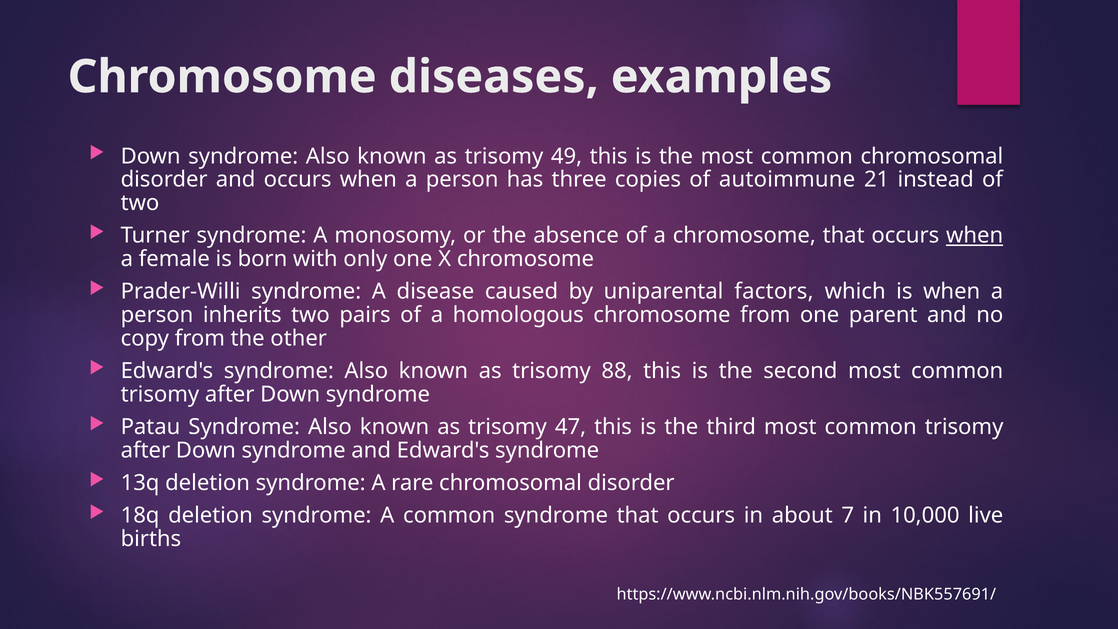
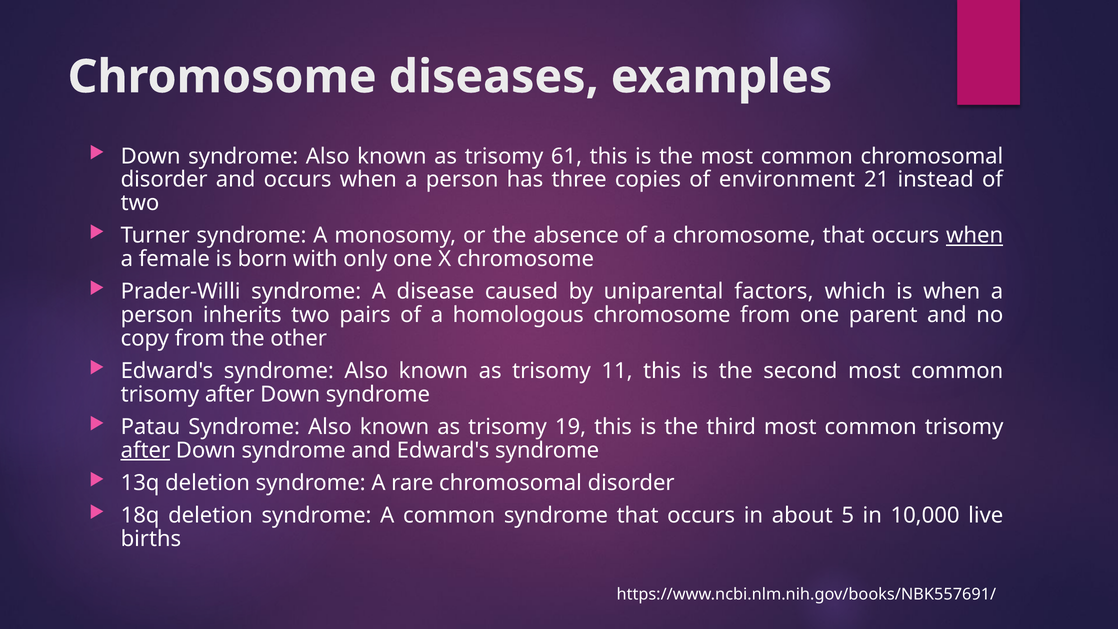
49: 49 -> 61 (567, 156)
autoimmune: autoimmune -> environment (787, 180)
88: 88 -> 11 (617, 371)
47: 47 -> 19 (571, 427)
after underline: none -> present (145, 450)
7: 7 -> 5 (848, 516)
